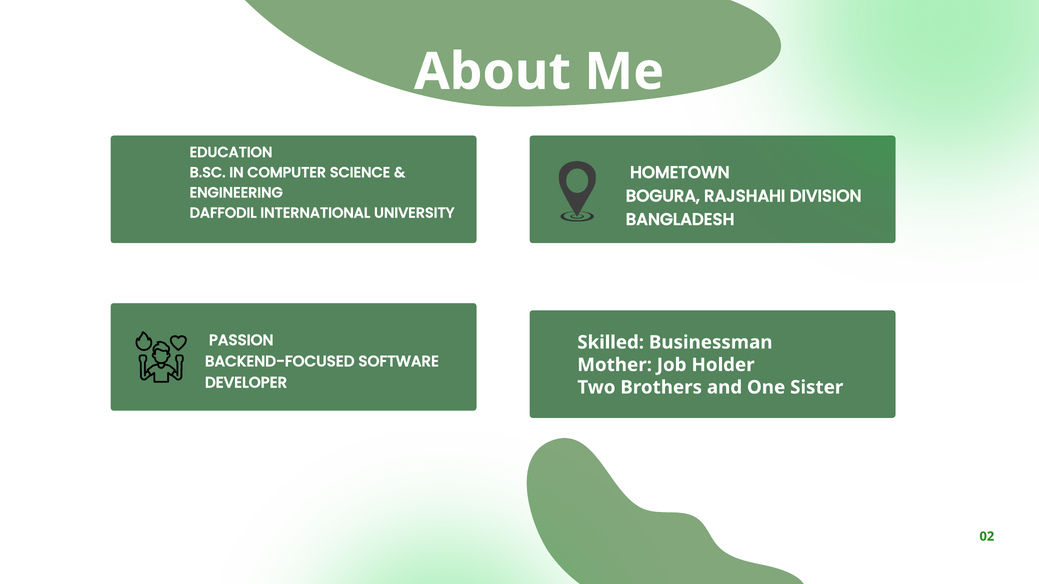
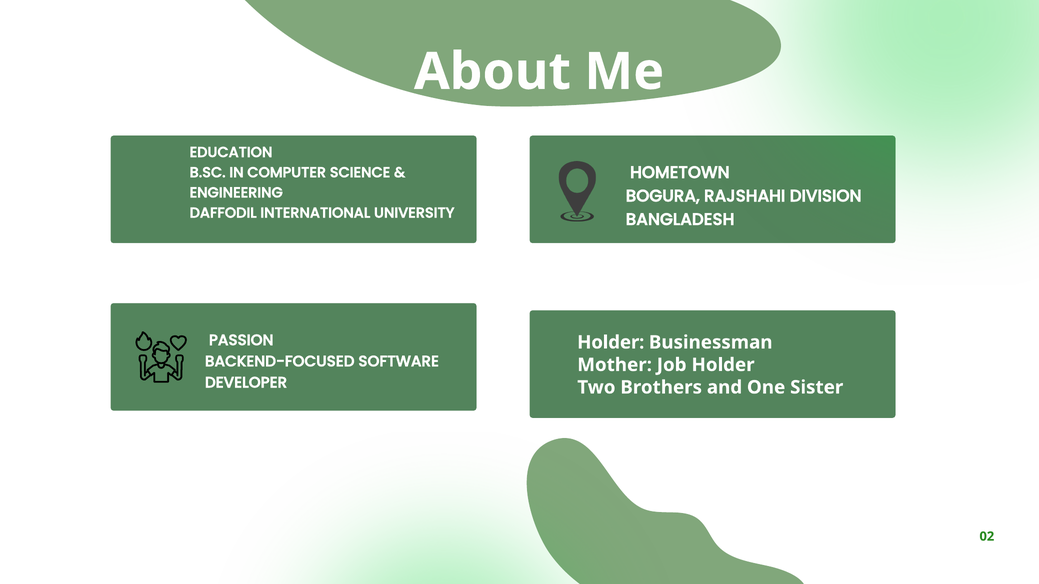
Skilled: Skilled -> Holder (611, 343)
